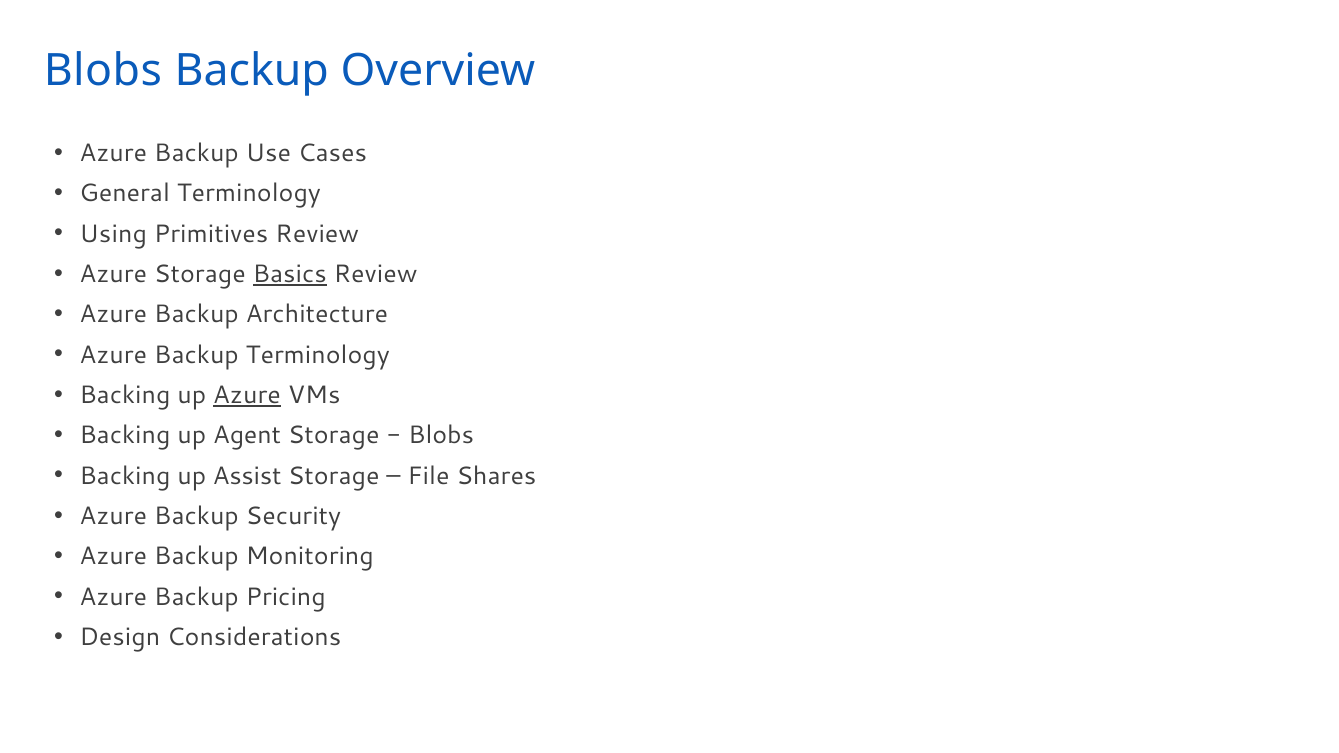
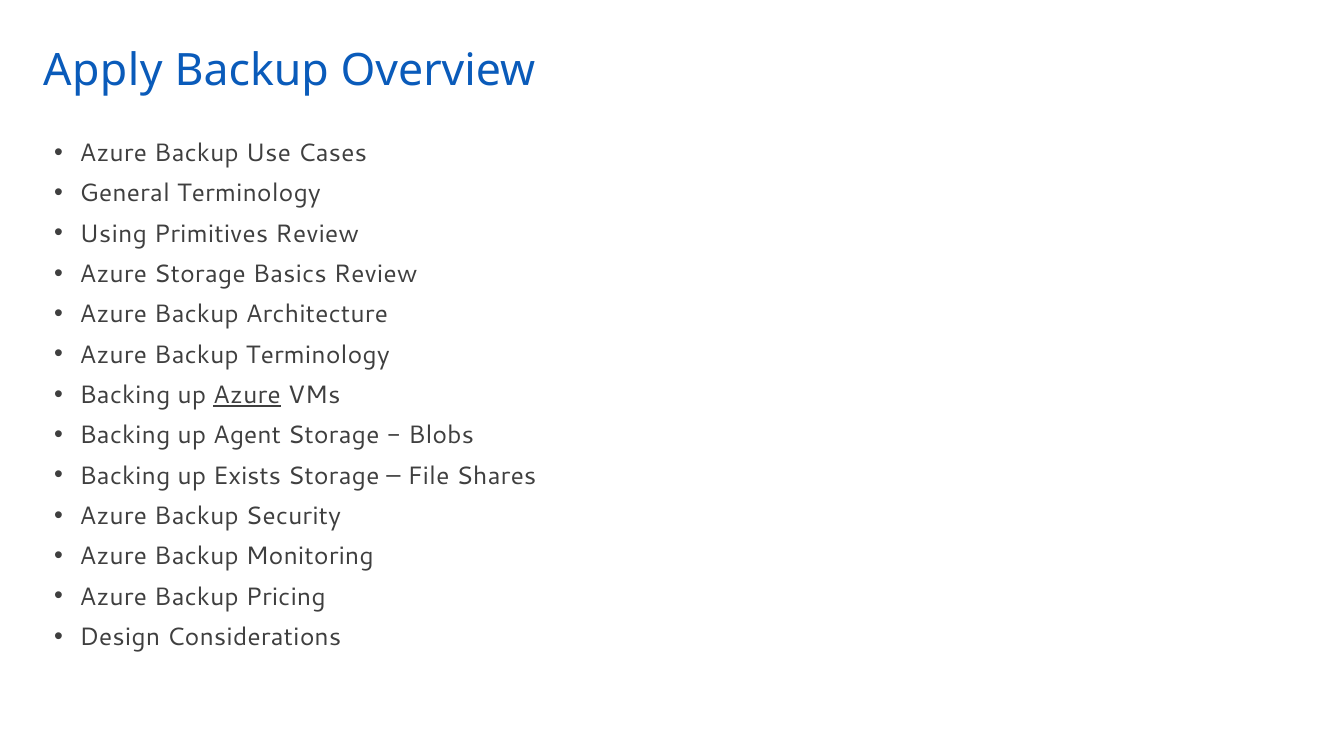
Blobs: Blobs -> Apply (103, 71)
Basics underline: present -> none (290, 274)
Assist: Assist -> Exists (247, 476)
